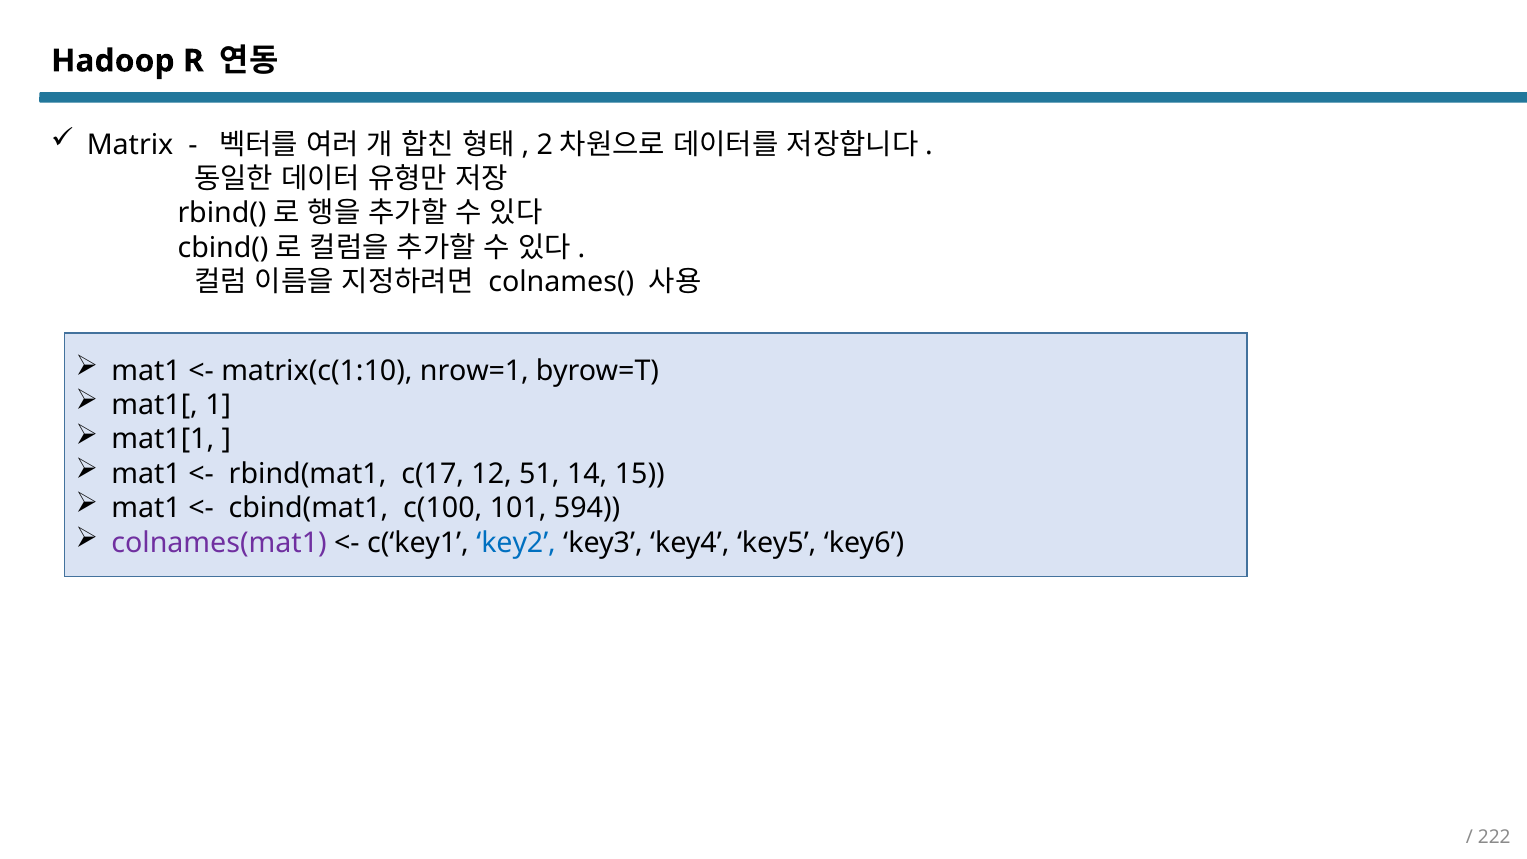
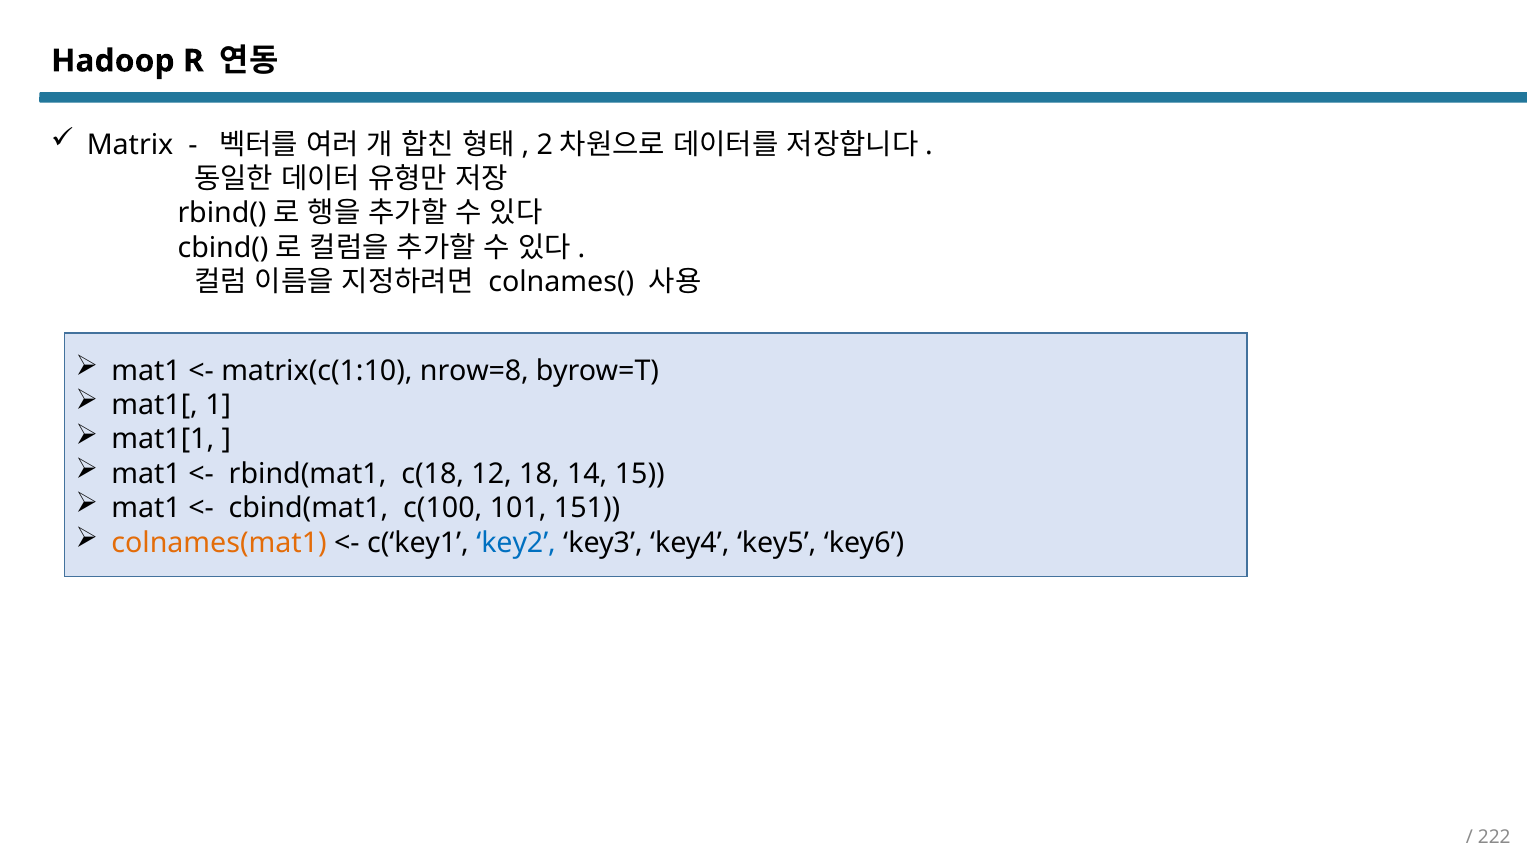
nrow=1: nrow=1 -> nrow=8 (474, 371)
c(17: c(17 -> c(18 (433, 474)
51: 51 -> 18 (539, 474)
594: 594 -> 151 (587, 508)
colnames(mat1 colour: purple -> orange (219, 543)
